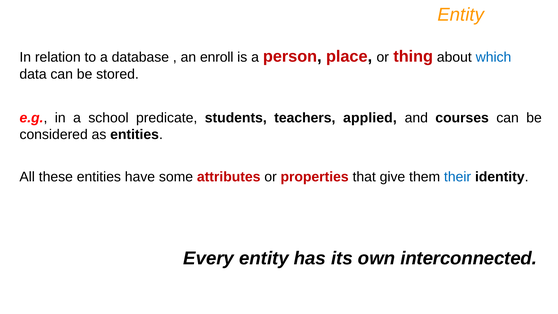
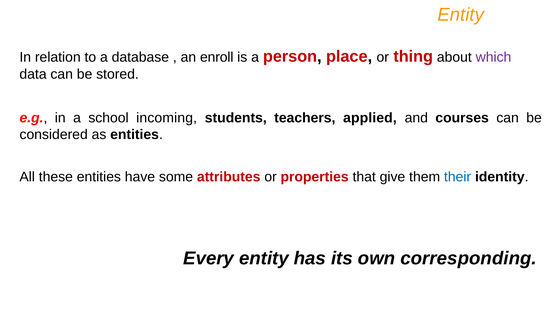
which colour: blue -> purple (494, 57)
predicate: predicate -> incoming (167, 118)
interconnected: interconnected -> corresponding (469, 258)
